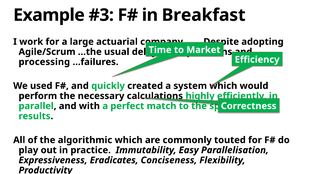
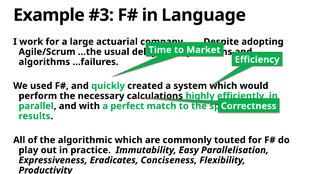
Breakfast: Breakfast -> Language (204, 15)
processing: processing -> algorithms (44, 62)
